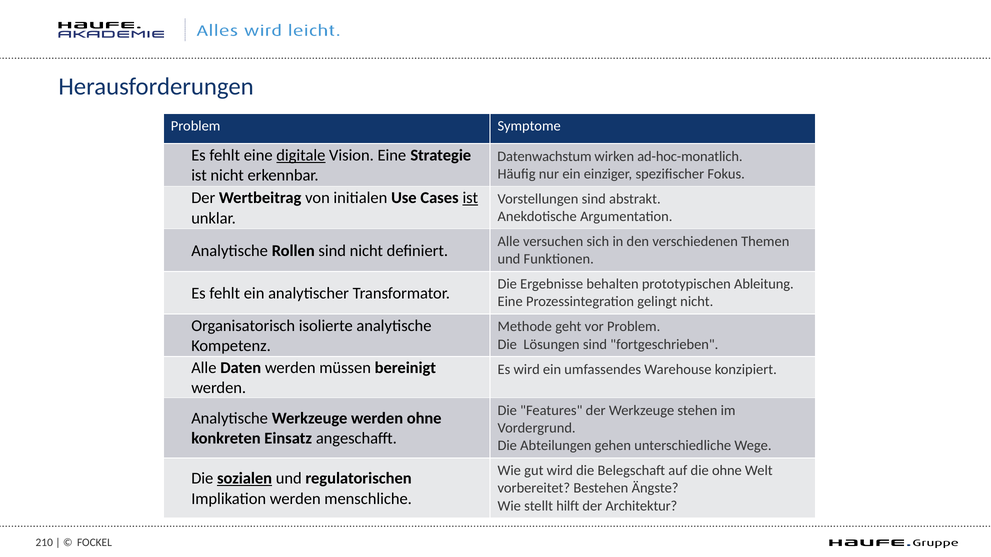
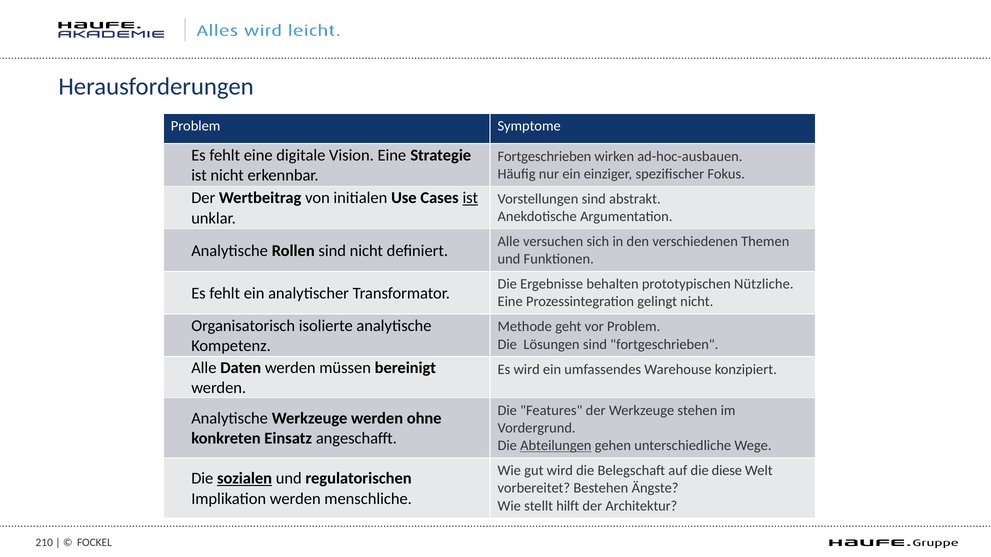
digitale underline: present -> none (301, 155)
Datenwachstum: Datenwachstum -> Fortgeschrieben (544, 156)
ad-hoc-monatlich: ad-hoc-monatlich -> ad-hoc-ausbauen (690, 156)
Ableitung: Ableitung -> Nützliche (764, 284)
Abteilungen underline: none -> present (556, 446)
die ohne: ohne -> diese (727, 471)
